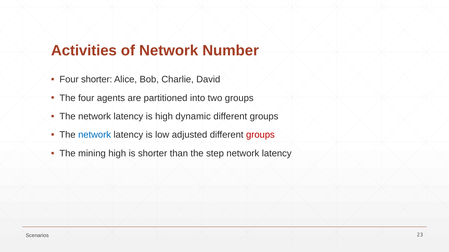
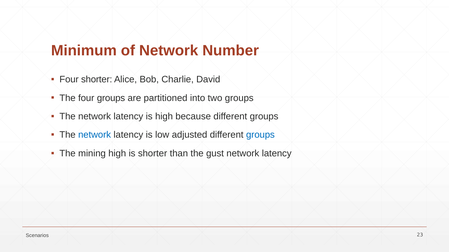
Activities: Activities -> Minimum (84, 51)
four agents: agents -> groups (111, 98)
dynamic: dynamic -> because (193, 117)
groups colour: red -> blue (260, 135)
step: step -> gust (215, 154)
